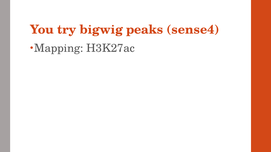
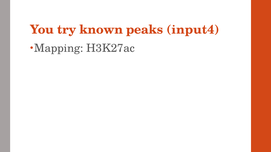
bigwig: bigwig -> known (101, 30)
sense4: sense4 -> input4 (193, 30)
